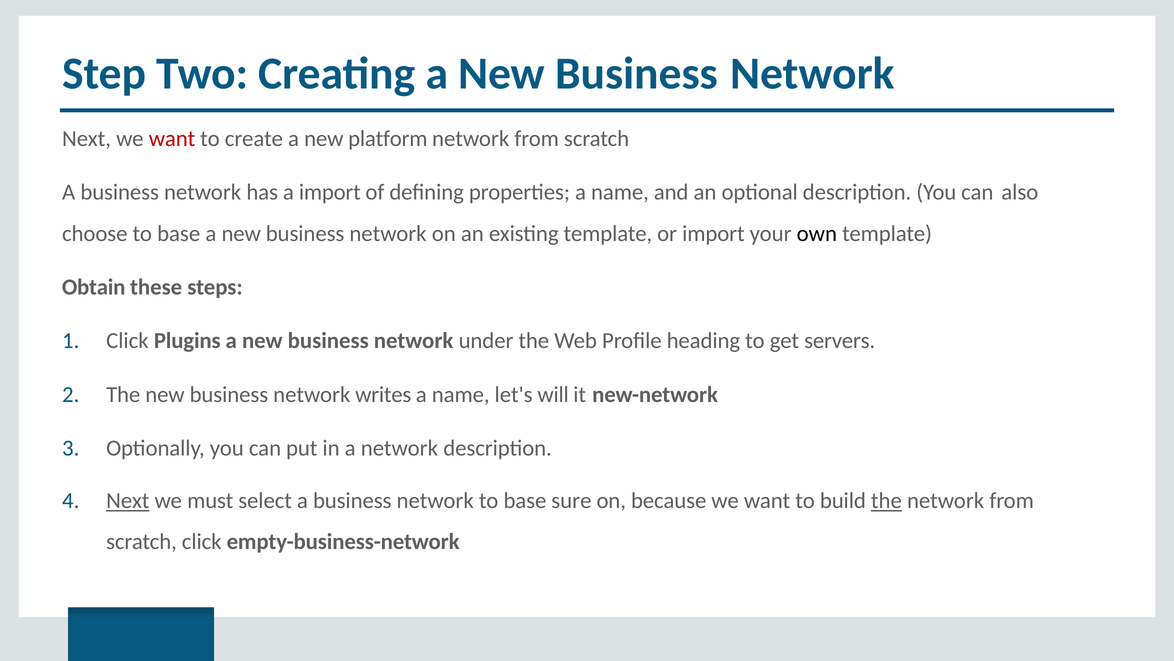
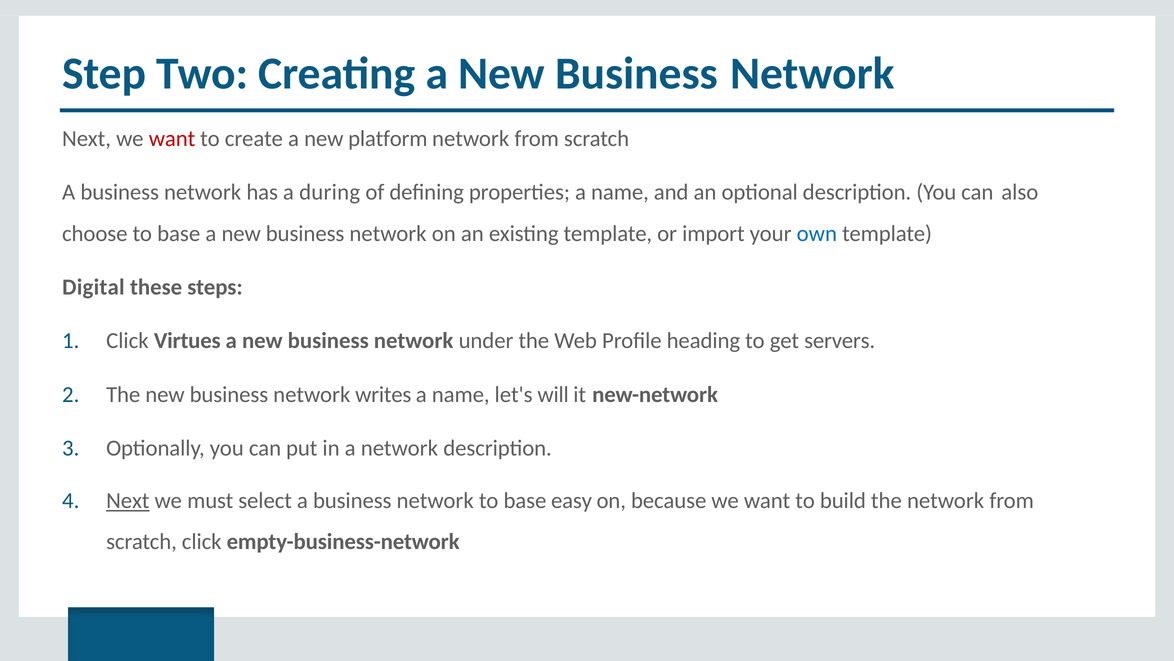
a import: import -> during (330, 192)
own colour: black -> blue (817, 233)
Obtain: Obtain -> Digital (93, 287)
Plugins: Plugins -> Virtues (187, 341)
sure: sure -> easy (572, 500)
the underline: present -> none (886, 500)
